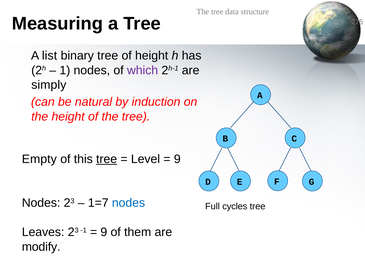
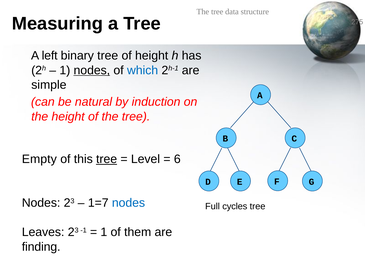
list: list -> left (50, 56)
nodes underline: none -> present (92, 70)
which colour: purple -> blue (143, 70)
simply: simply -> simple (49, 85)
9: 9 -> 6 (177, 159)
9: 9 -> 1 (104, 232)
modify: modify -> finding (41, 247)
